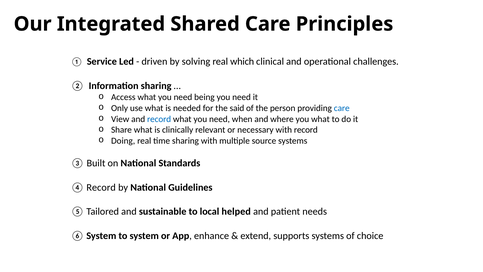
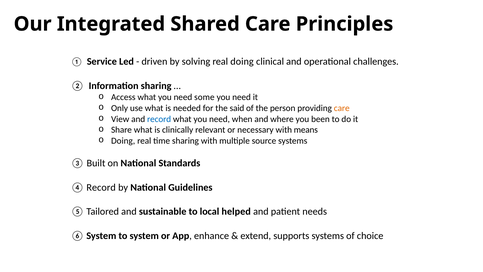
real which: which -> doing (242, 62)
being: being -> some (204, 97)
care colour: blue -> orange (342, 108)
you what: what -> been (320, 119)
with record: record -> means (306, 130)
